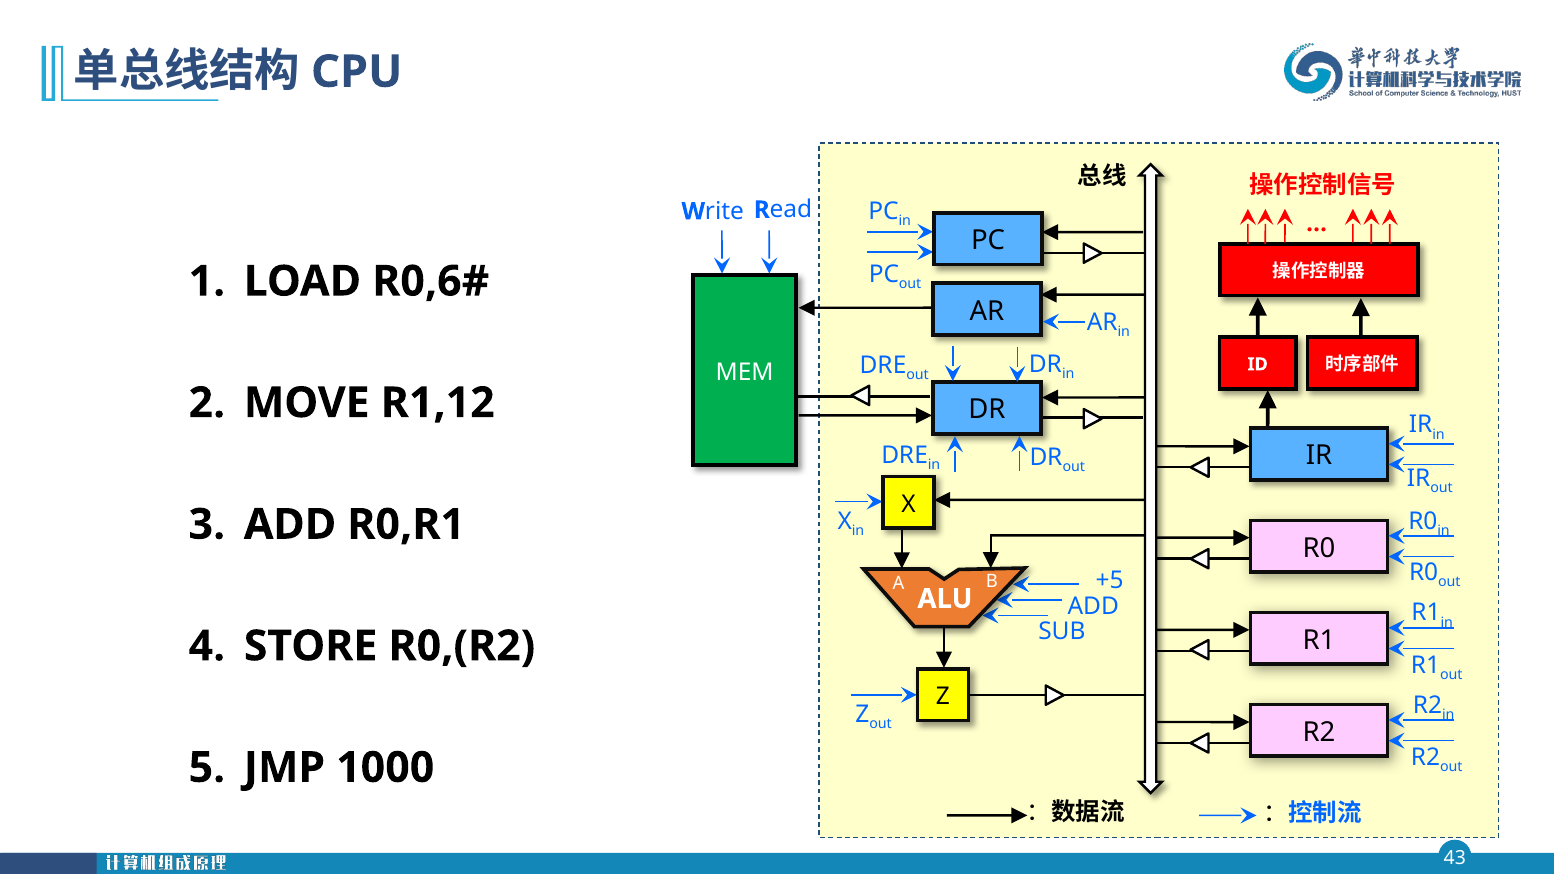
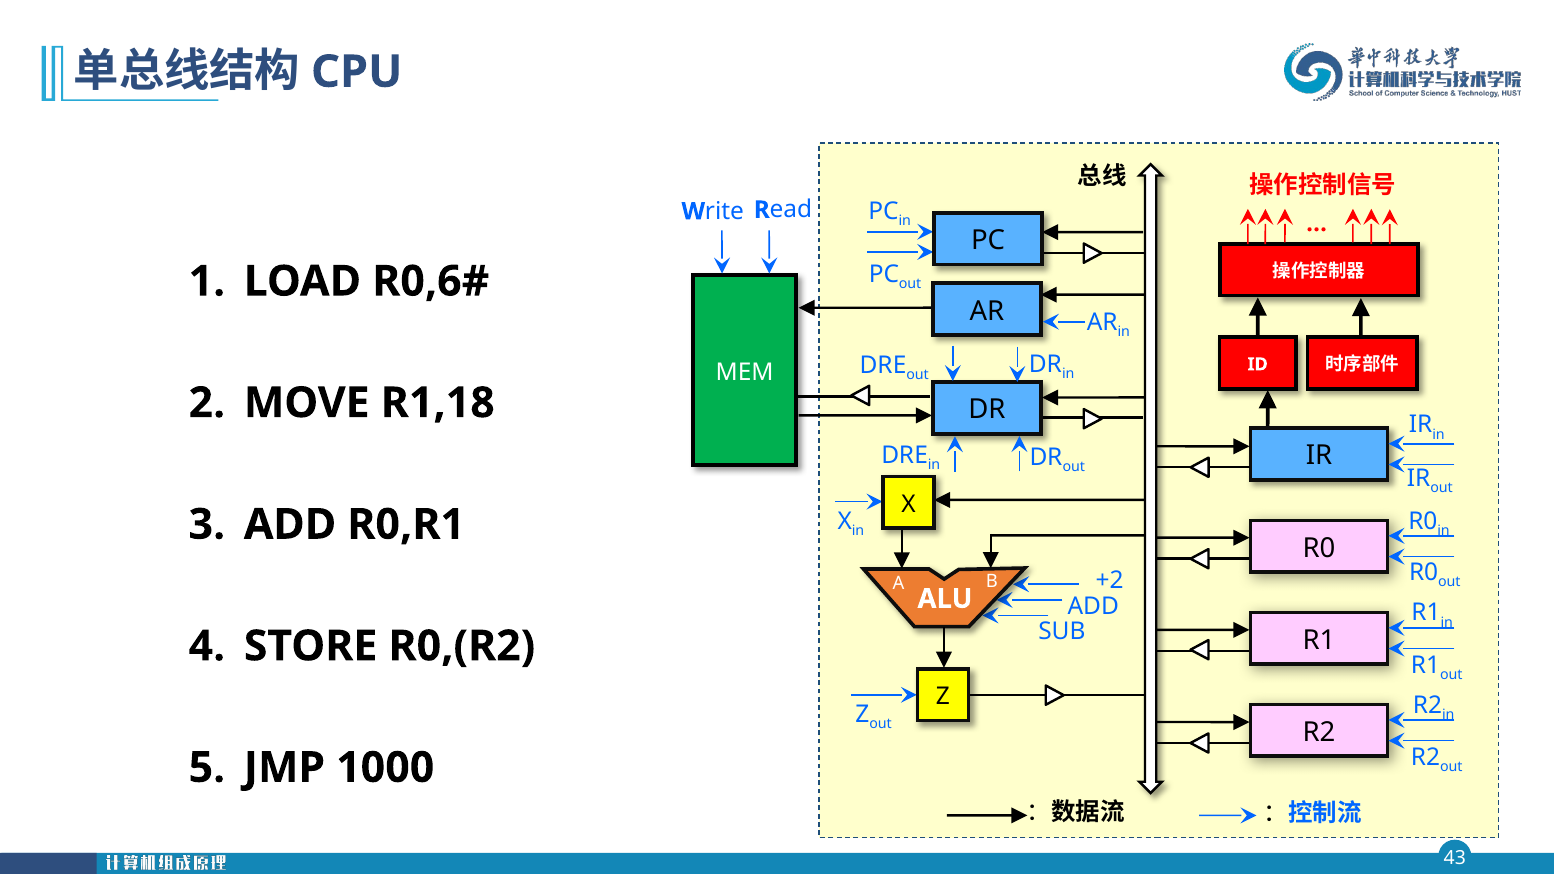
R1,12: R1,12 -> R1,18 (438, 403)
+5: +5 -> +2 (1110, 580)
